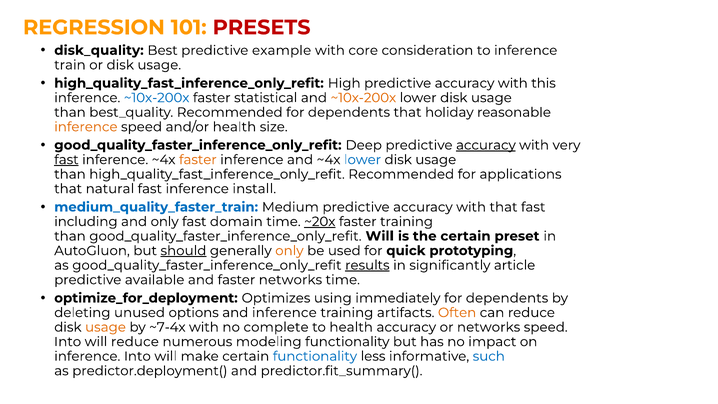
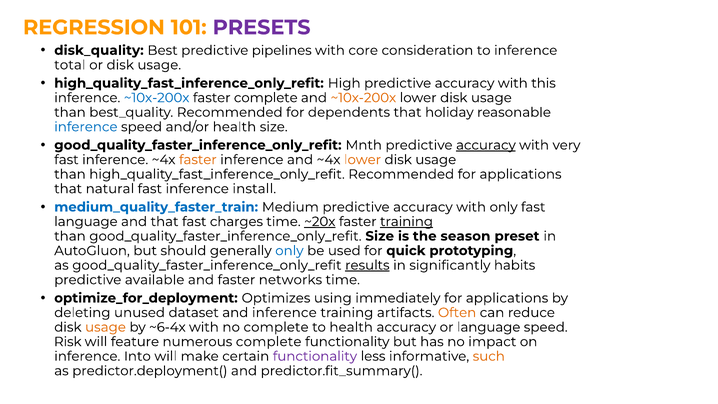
PRESETS colour: red -> purple (262, 27)
example: example -> pipelines (282, 50)
train: train -> total (70, 65)
faster statistical: statistical -> complete (266, 98)
inference colour: orange -> blue (86, 127)
Deep: Deep -> Mnth (364, 145)
fast underline: present -> none (66, 160)
lower colour: blue -> orange (362, 160)
with that: that -> only (504, 207)
including: including -> language (86, 222)
and only: only -> that (165, 222)
domain: domain -> charges (236, 222)
training underline: none -> present (407, 222)
good_quality_faster_inference_only_refit Will: Will -> Size (380, 236)
the certain: certain -> season (466, 236)
should underline: present -> none (183, 251)
only colour: orange -> blue (289, 251)
article: article -> habits (515, 265)
immediately for dependents: dependents -> applications (507, 298)
options: options -> dataset (194, 313)
~7-4x: ~7-4x -> ~6-4x (167, 327)
or networks: networks -> language (489, 327)
Into: Into -> Risk (68, 342)
will reduce: reduce -> feature (135, 342)
numerous modeling: modeling -> complete (269, 342)
functionality colour: blue -> purple (315, 356)
such colour: blue -> orange (489, 356)
